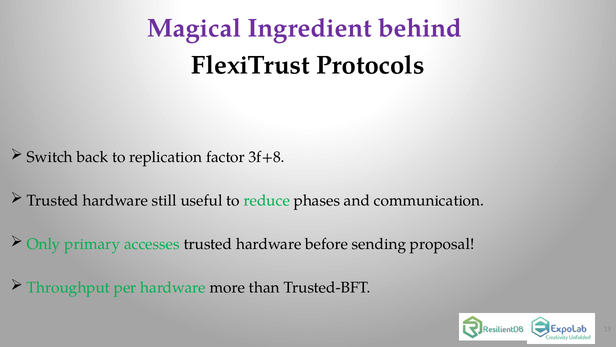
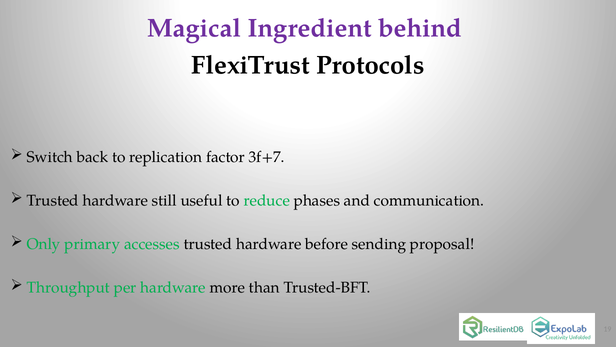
3f+8: 3f+8 -> 3f+7 (267, 157)
